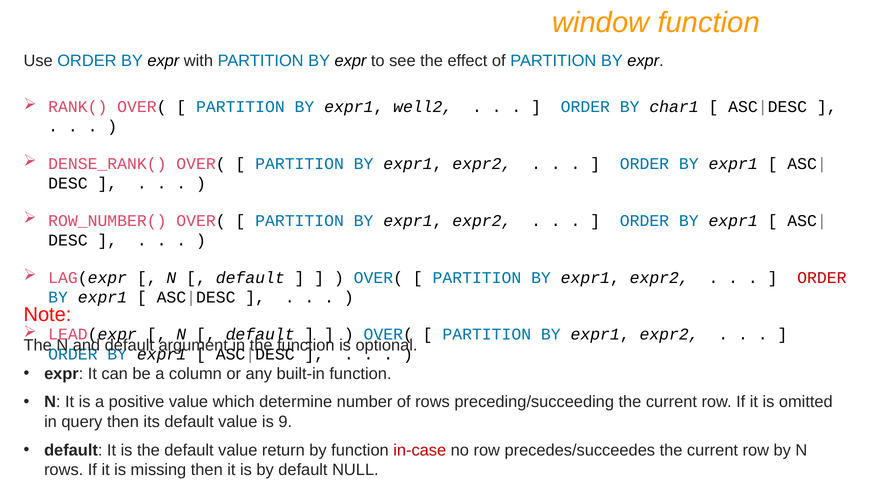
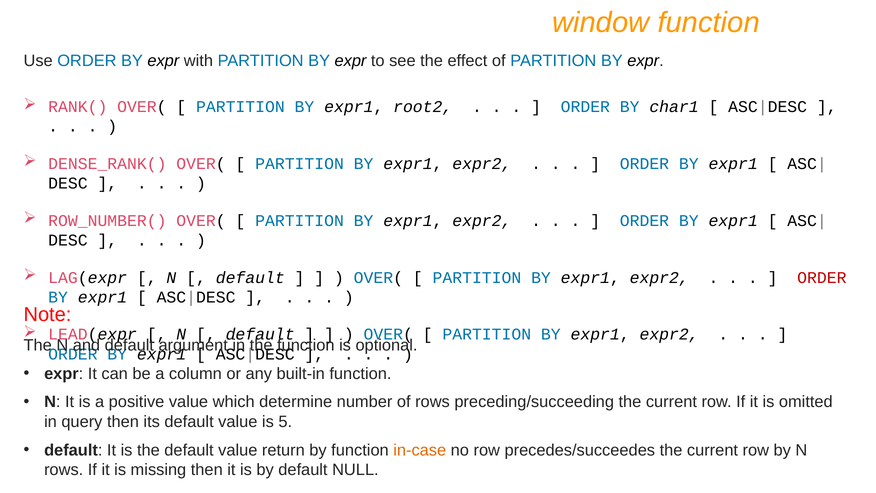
well2: well2 -> root2 (423, 107)
9: 9 -> 5 (285, 422)
in-case colour: red -> orange (420, 450)
